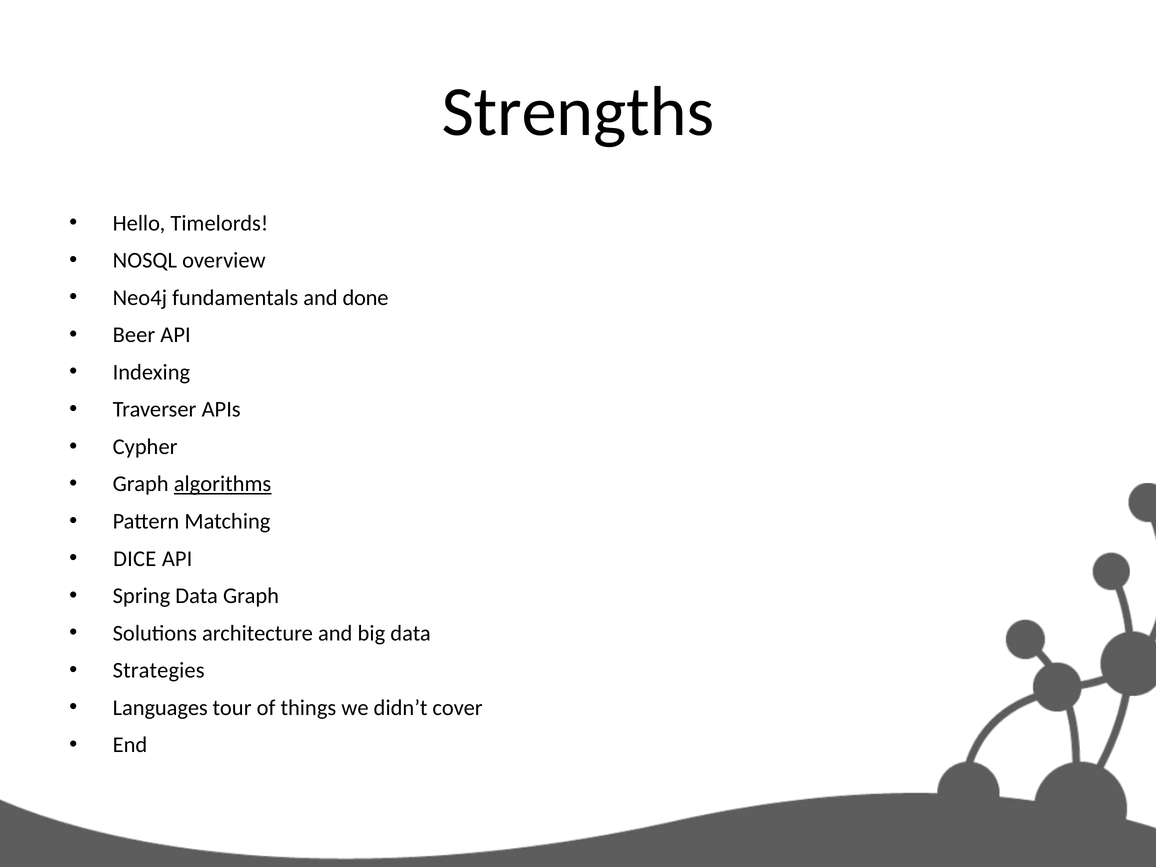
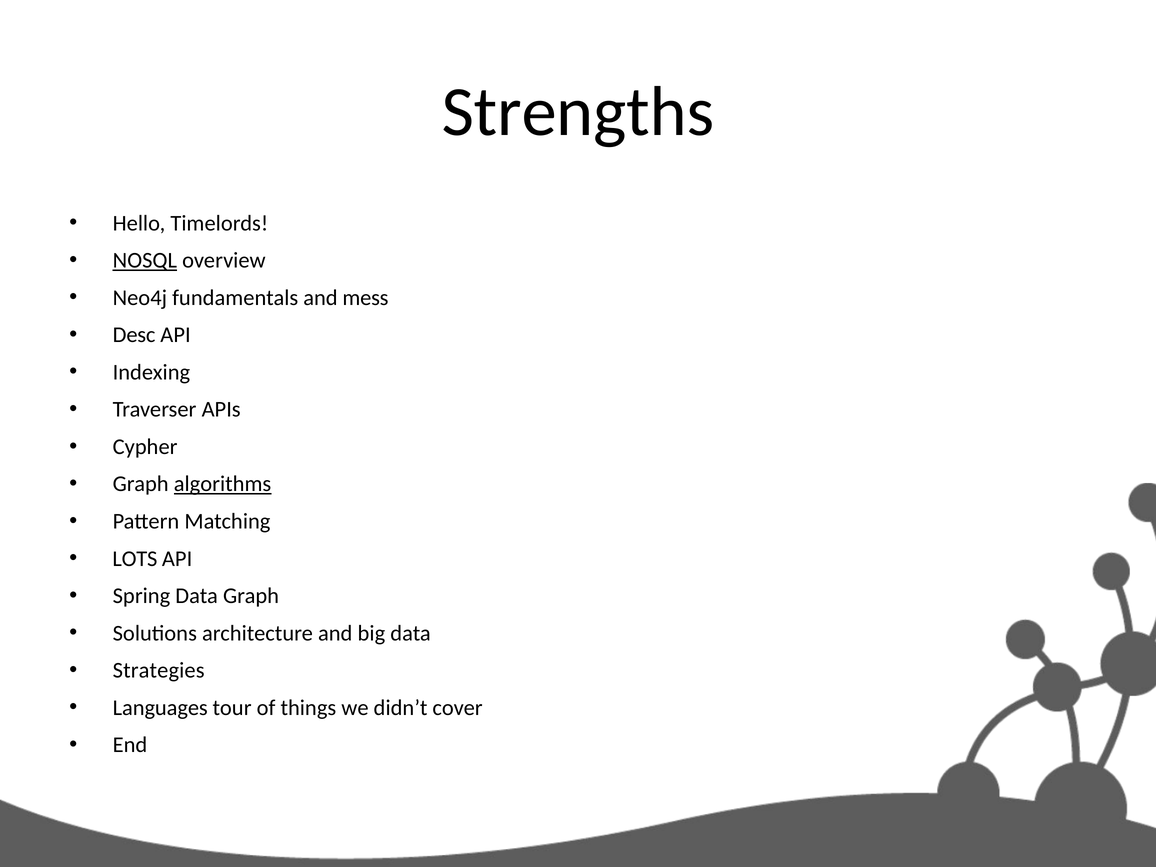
NOSQL underline: none -> present (145, 260)
done: done -> mess (365, 298)
Beer: Beer -> Desc (134, 335)
DICE: DICE -> LOTS (135, 559)
